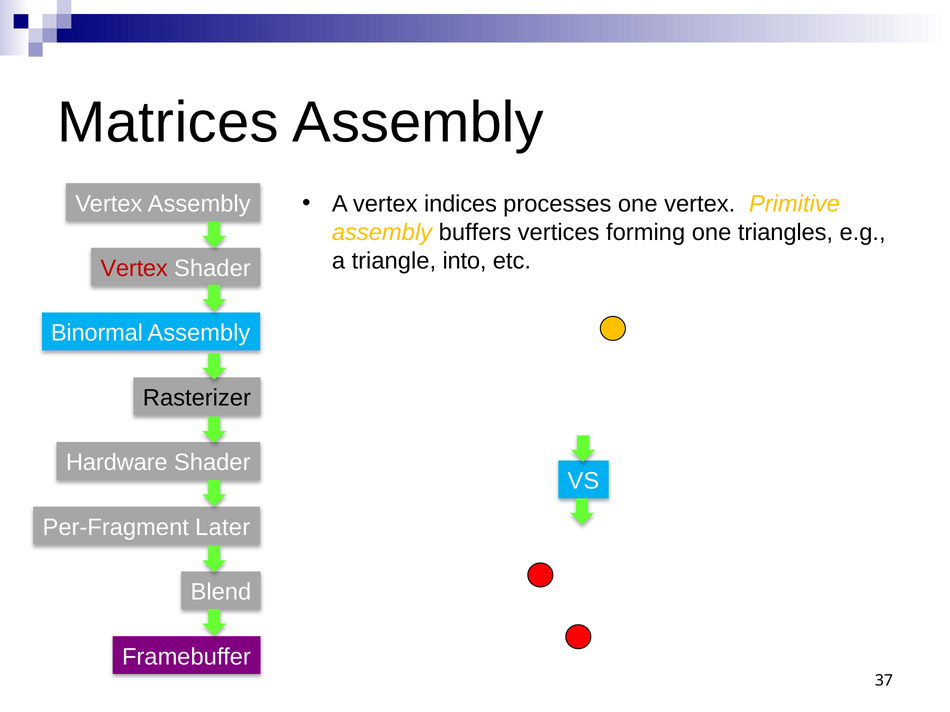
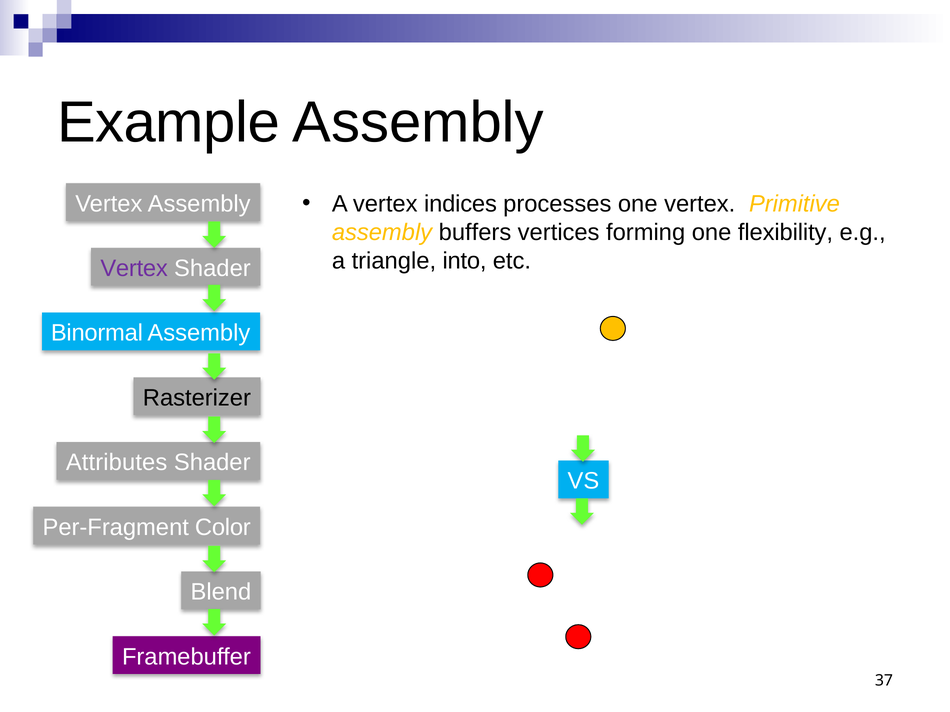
Matrices: Matrices -> Example (168, 123)
triangles: triangles -> flexibility (785, 232)
Vertex colour: red -> purple (134, 269)
Hardware: Hardware -> Attributes (117, 463)
Later: Later -> Color (223, 528)
